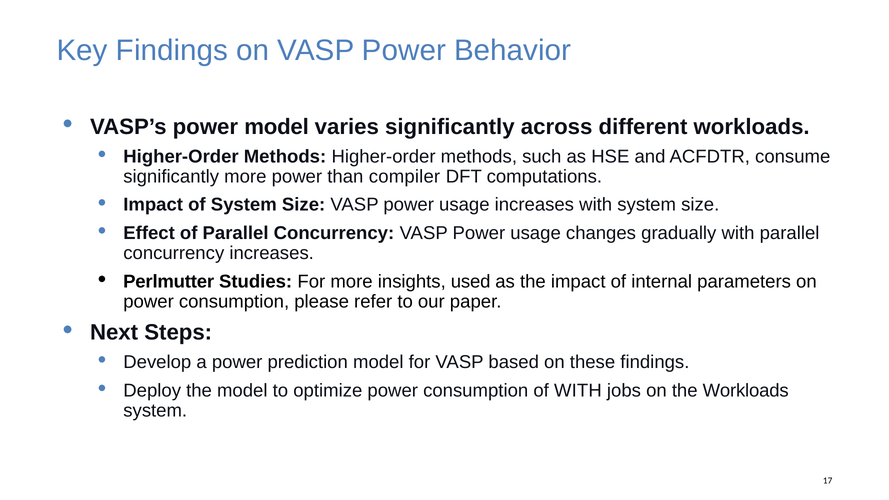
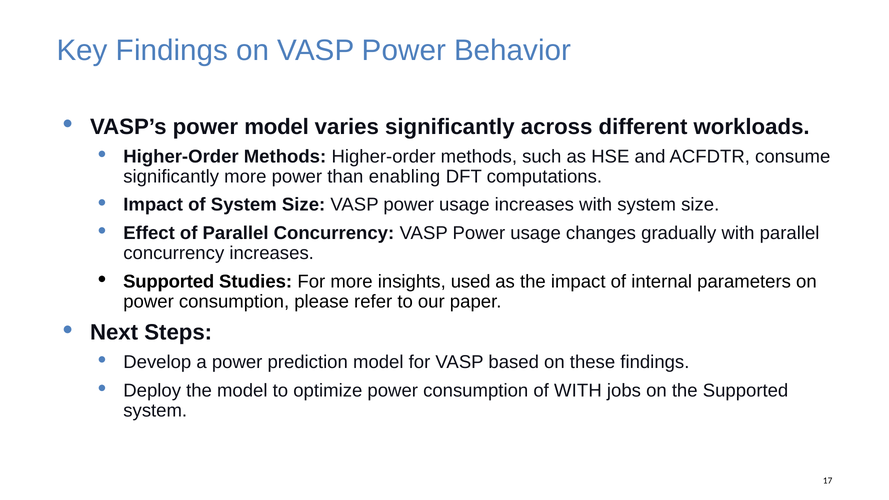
compiler: compiler -> enabling (405, 177)
Perlmutter: Perlmutter -> Supported (169, 282)
the Workloads: Workloads -> Supported (746, 390)
